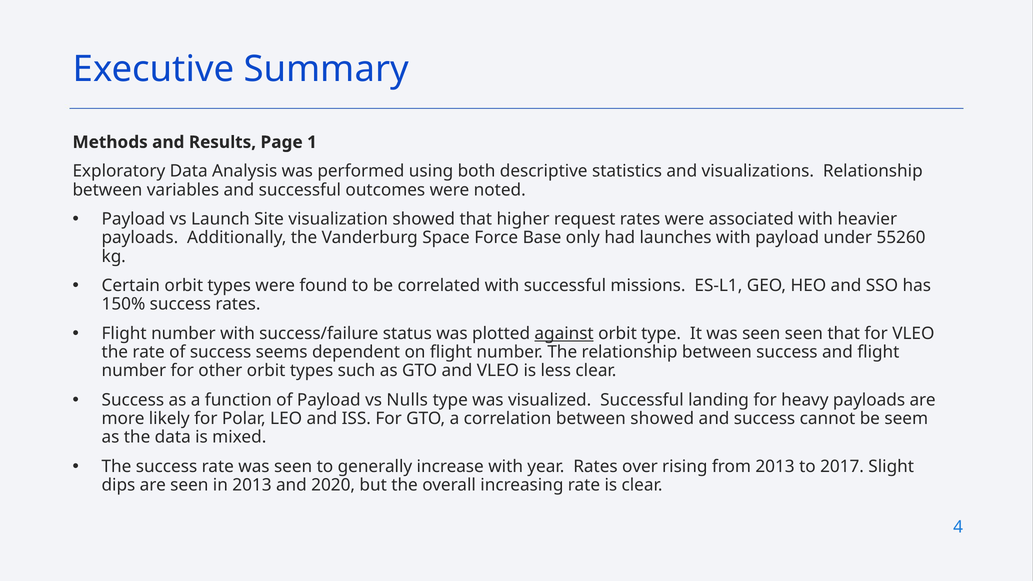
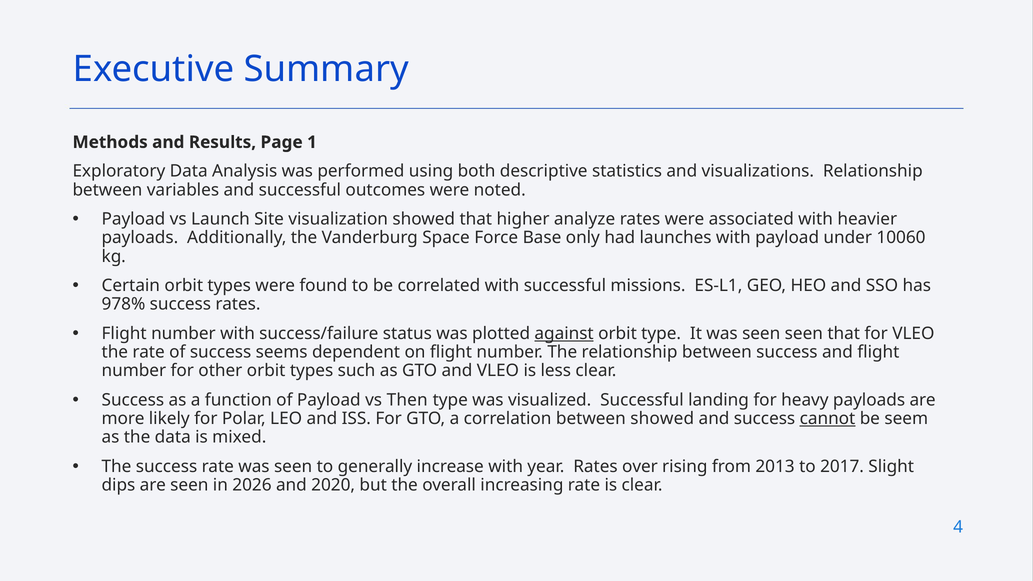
request: request -> analyze (585, 219)
55260: 55260 -> 10060 (901, 238)
150%: 150% -> 978% (123, 304)
Nulls: Nulls -> Then (407, 400)
cannot underline: none -> present (827, 419)
in 2013: 2013 -> 2026 (252, 485)
